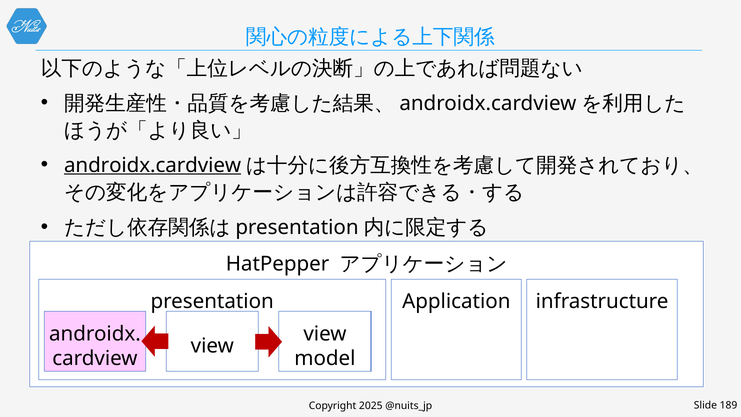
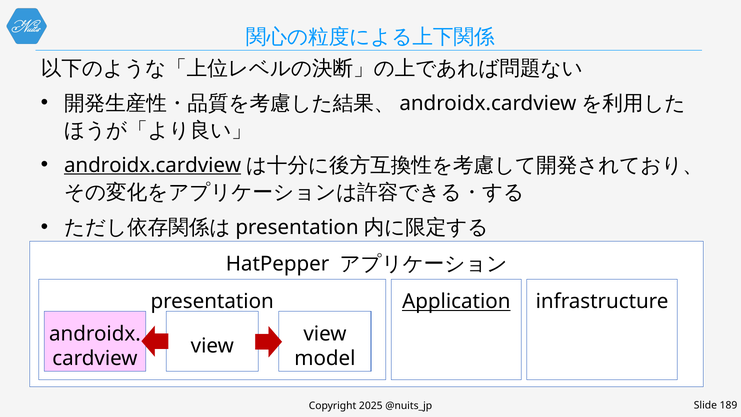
Application underline: none -> present (456, 301)
